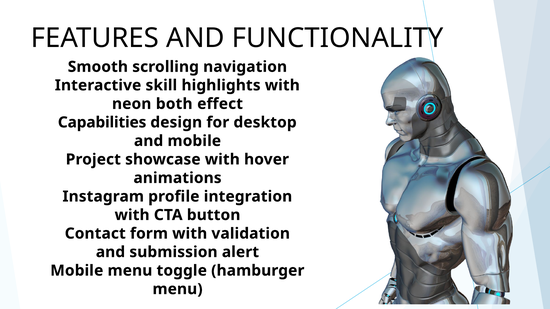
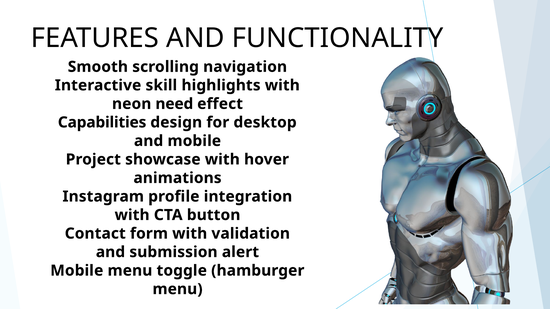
both: both -> need (174, 104)
